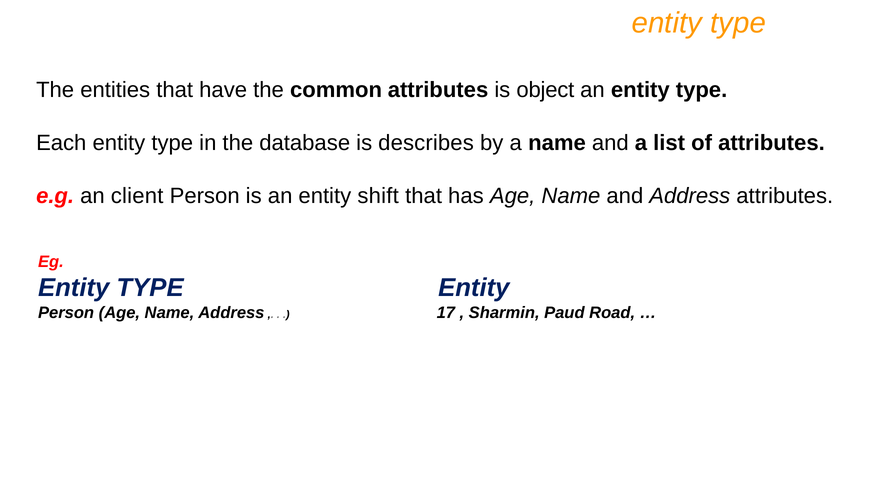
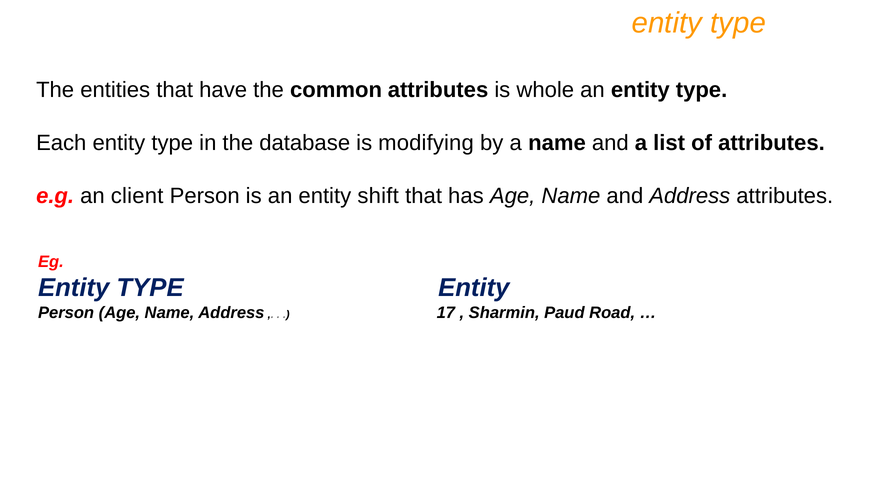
object: object -> whole (545, 90)
describes: describes -> modifying (426, 143)
